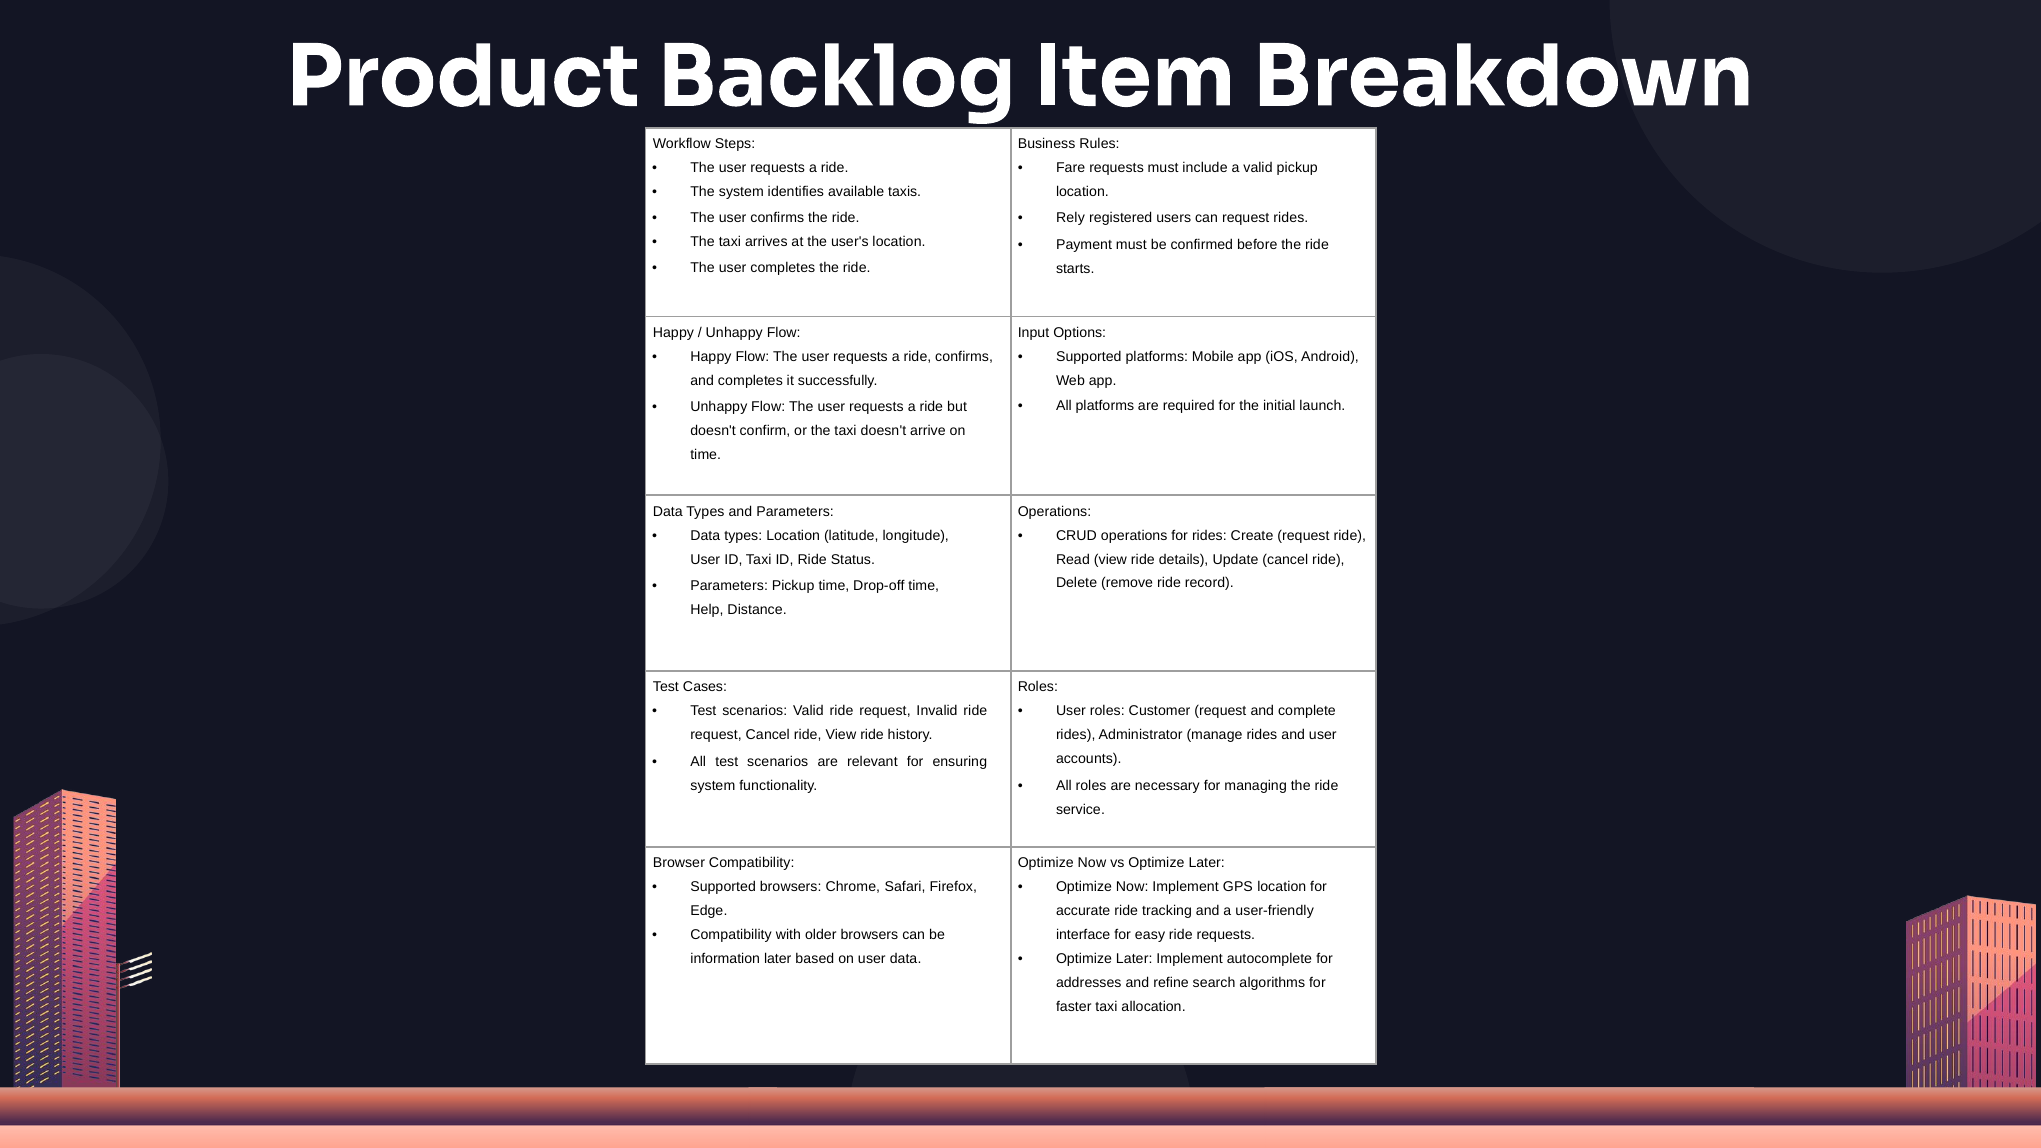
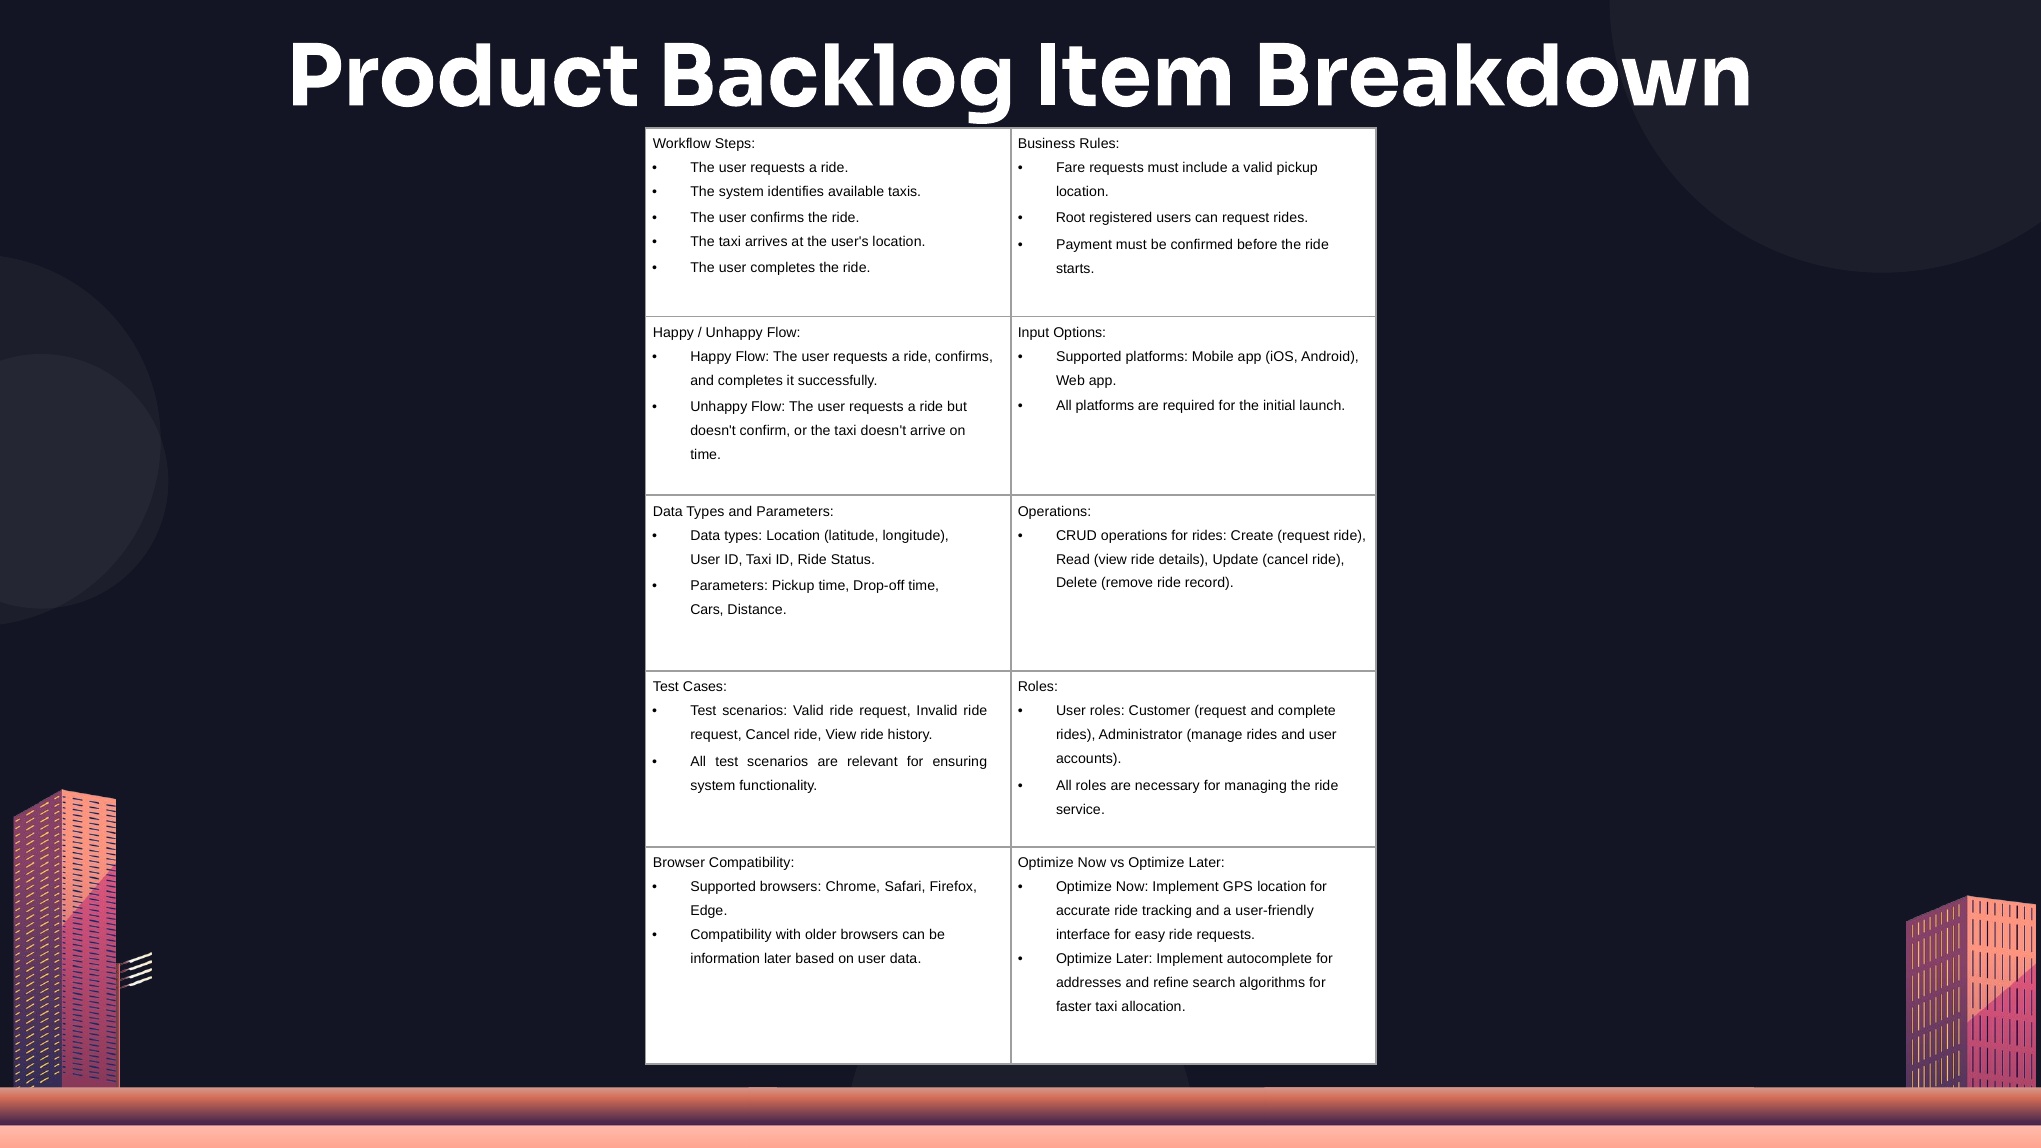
Rely: Rely -> Root (1071, 218)
Help: Help -> Cars (707, 610)
